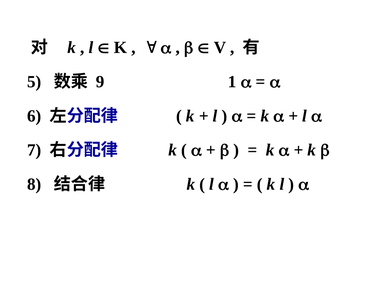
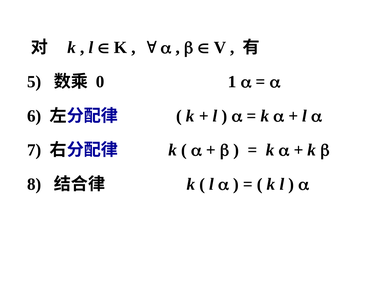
9: 9 -> 0 (100, 82)
